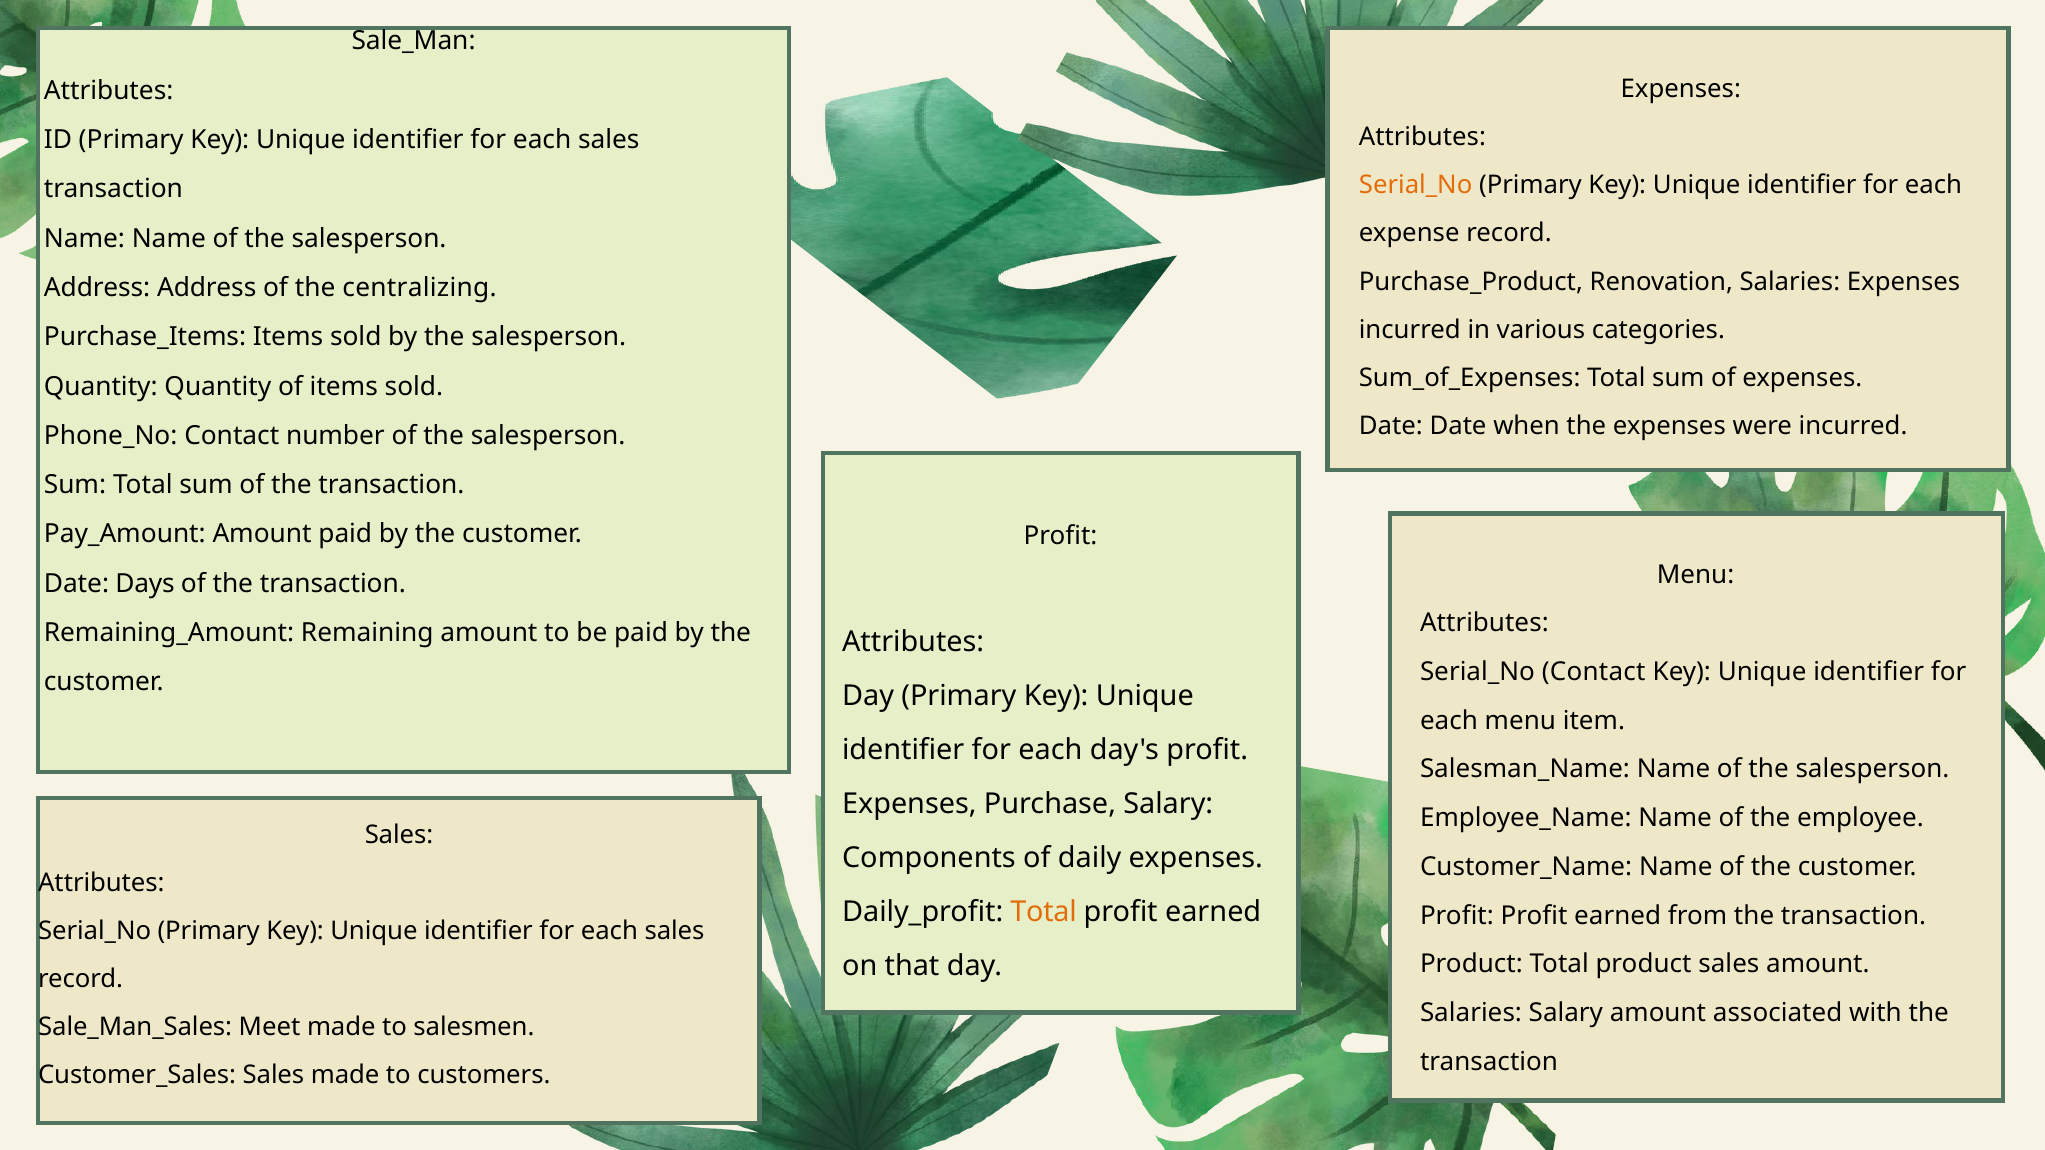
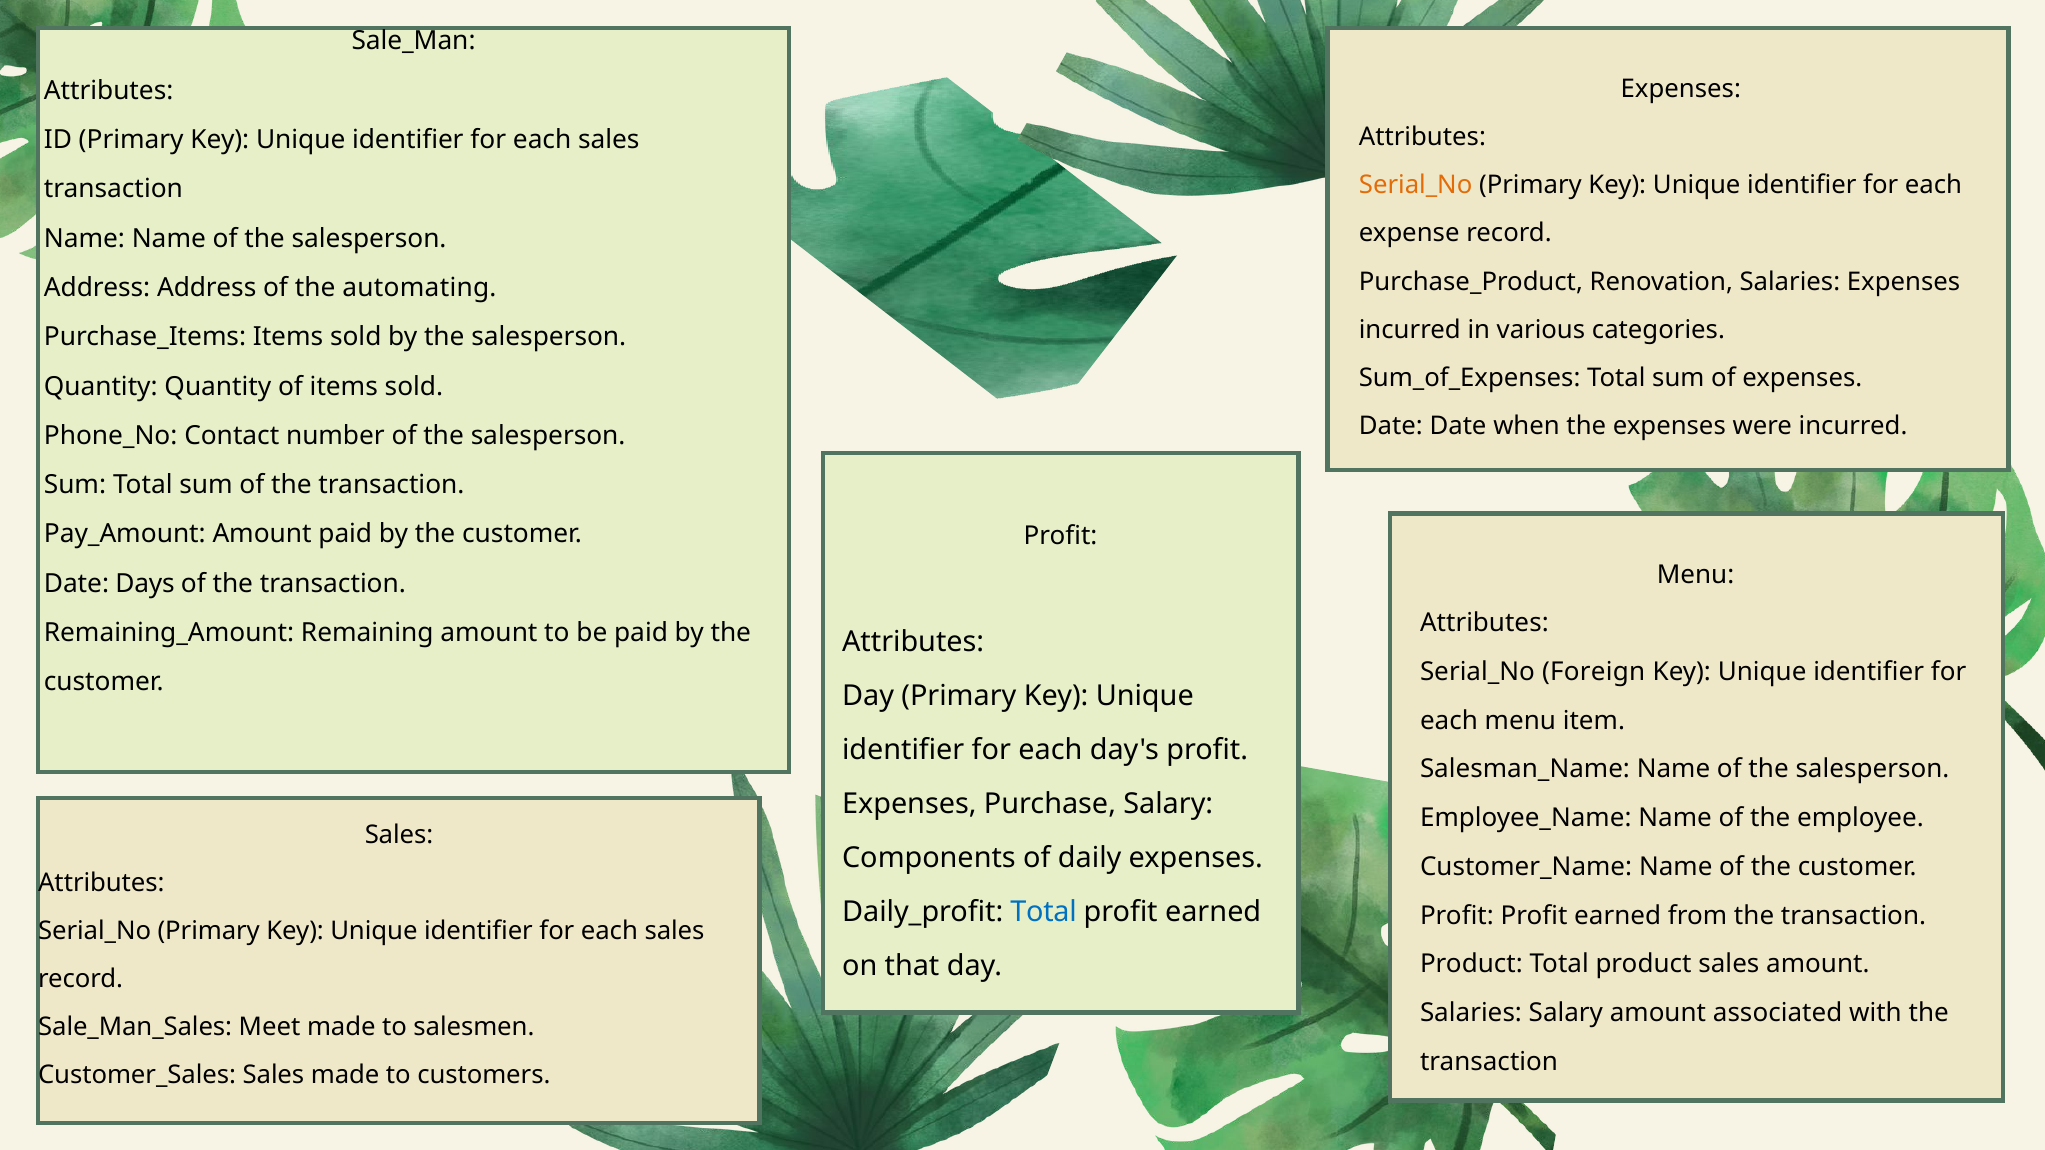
centralizing: centralizing -> automating (420, 288)
Serial_No Contact: Contact -> Foreign (1594, 672)
Total colour: orange -> blue (1044, 912)
